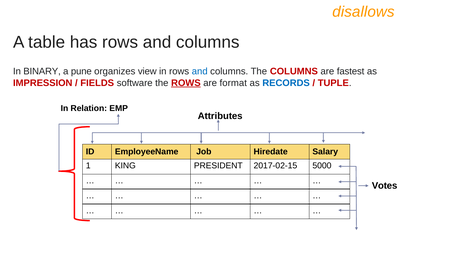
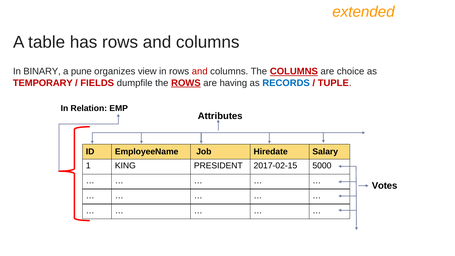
disallows: disallows -> extended (363, 12)
and colour: blue -> red (200, 71)
COLUMNS underline: none -> present (294, 71)
fastest: fastest -> choice (351, 71)
IMPRESSION: IMPRESSION -> TEMPORARY (43, 83)
software: software -> dumpfile (135, 83)
format: format -> having (233, 83)
